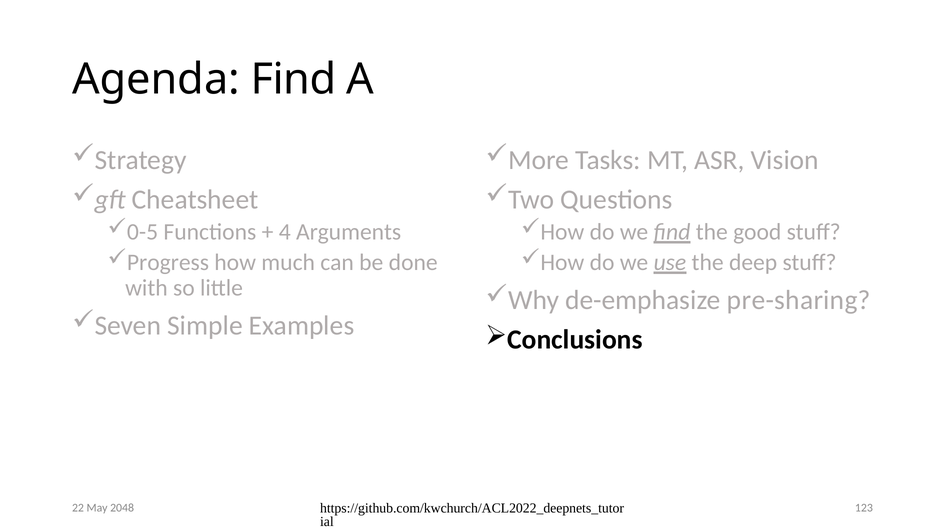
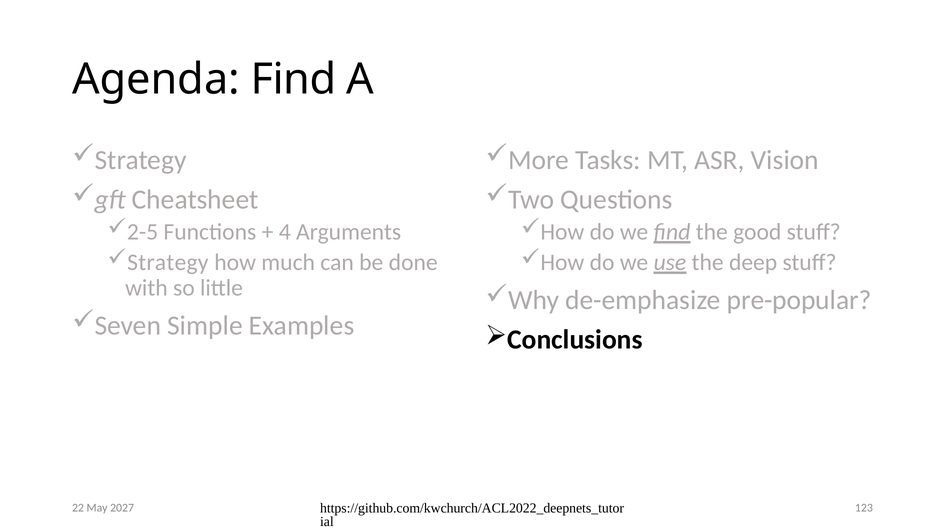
0-5: 0-5 -> 2-5 (143, 232)
Progress: Progress -> Strategy (168, 262)
pre-sharing: pre-sharing -> pre-popular (799, 300)
2048: 2048 -> 2027 (122, 508)
